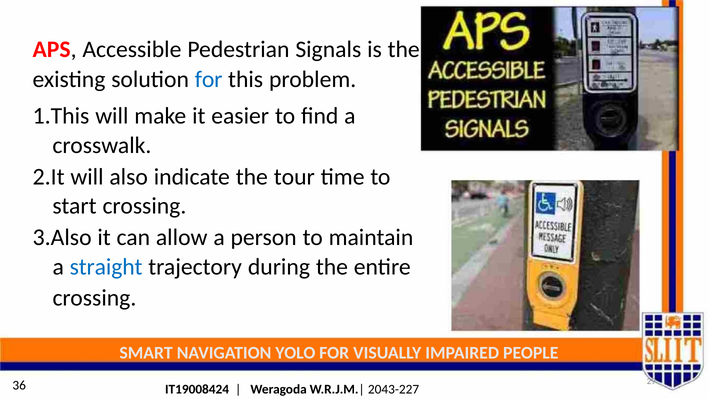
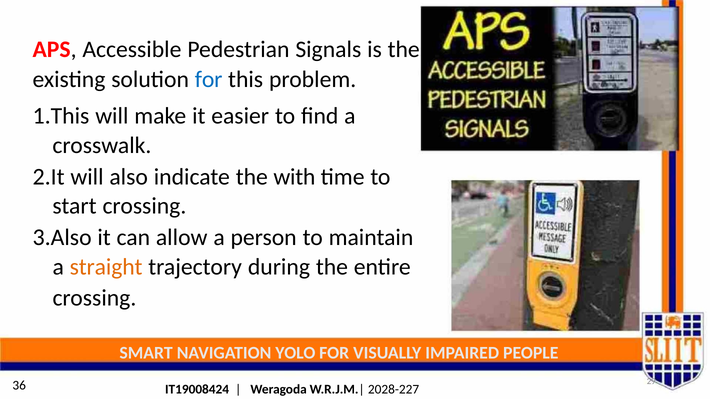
tour: tour -> with (294, 177)
straight colour: blue -> orange (106, 267)
2043-227: 2043-227 -> 2028-227 (394, 390)
